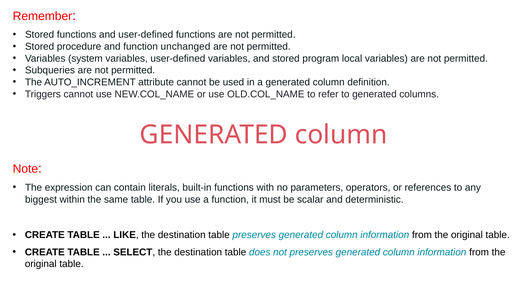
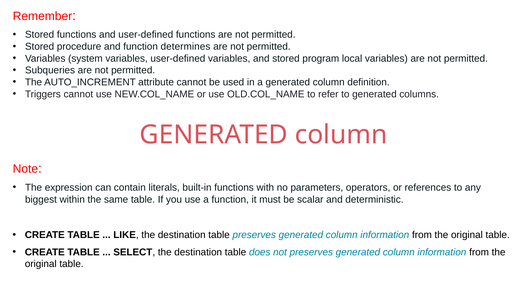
unchanged: unchanged -> determines (185, 47)
